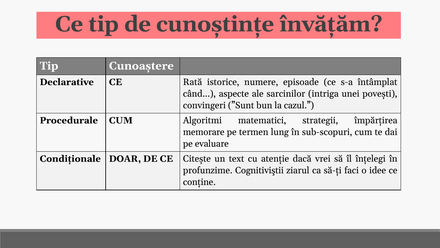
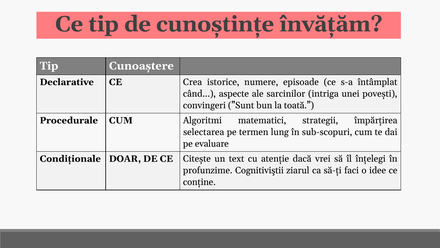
Rată: Rată -> Crea (193, 82)
cazul: cazul -> toată (299, 105)
memorare: memorare -> selectarea (204, 132)
